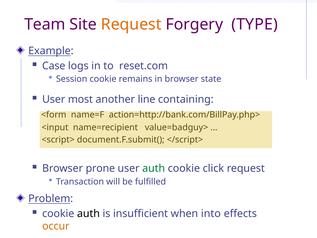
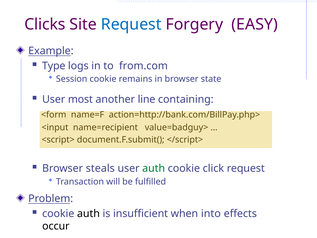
Team: Team -> Clicks (45, 24)
Request colour: orange -> blue (131, 24)
TYPE: TYPE -> EASY (255, 24)
Case: Case -> Type (54, 66)
reset.com: reset.com -> from.com (143, 66)
prone: prone -> steals (100, 168)
occur colour: orange -> black (56, 226)
